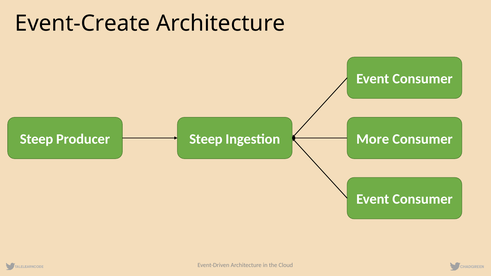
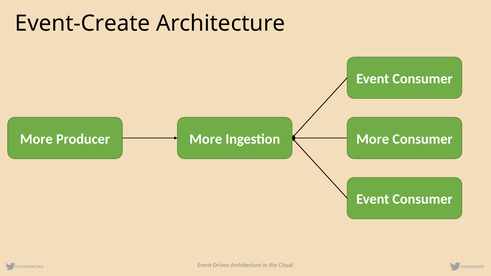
Steep: Steep -> More (36, 139)
Producer Steep: Steep -> More (206, 139)
